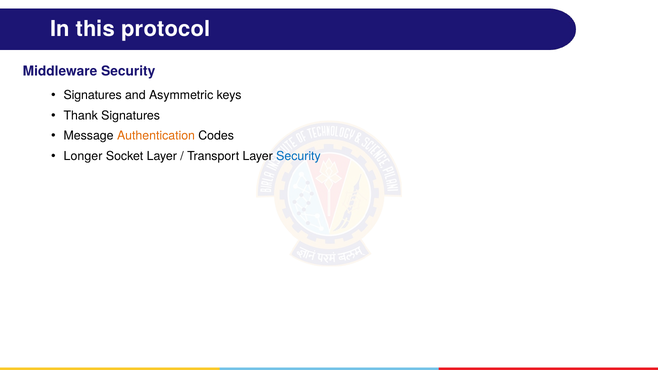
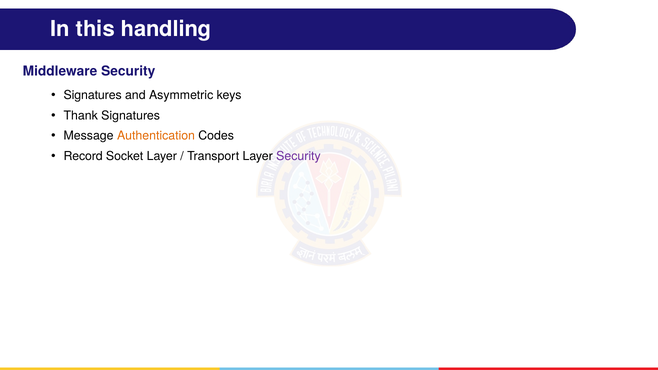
protocol: protocol -> handling (166, 29)
Longer: Longer -> Record (83, 156)
Security colour: blue -> purple (298, 156)
